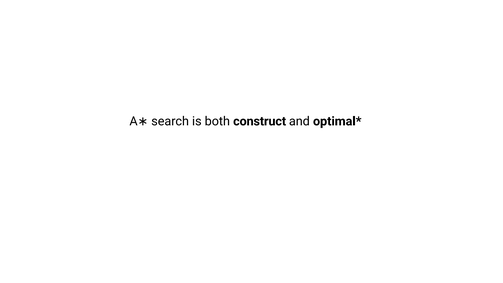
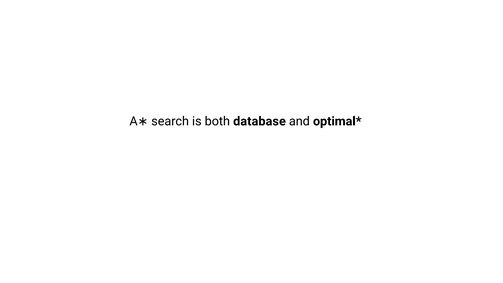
construct: construct -> database (259, 121)
